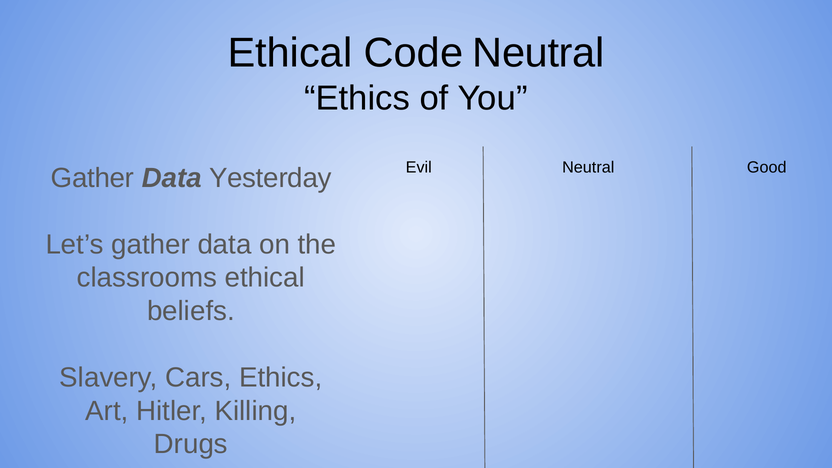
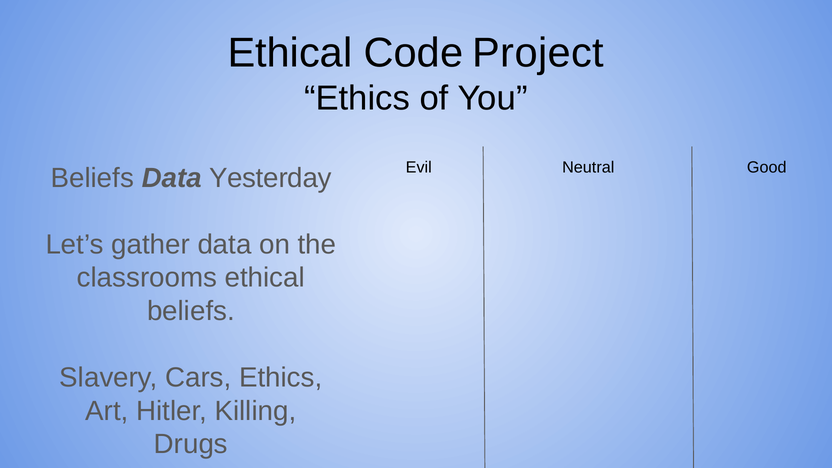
Code Neutral: Neutral -> Project (538, 53)
Gather: Gather -> Beliefs (92, 178)
